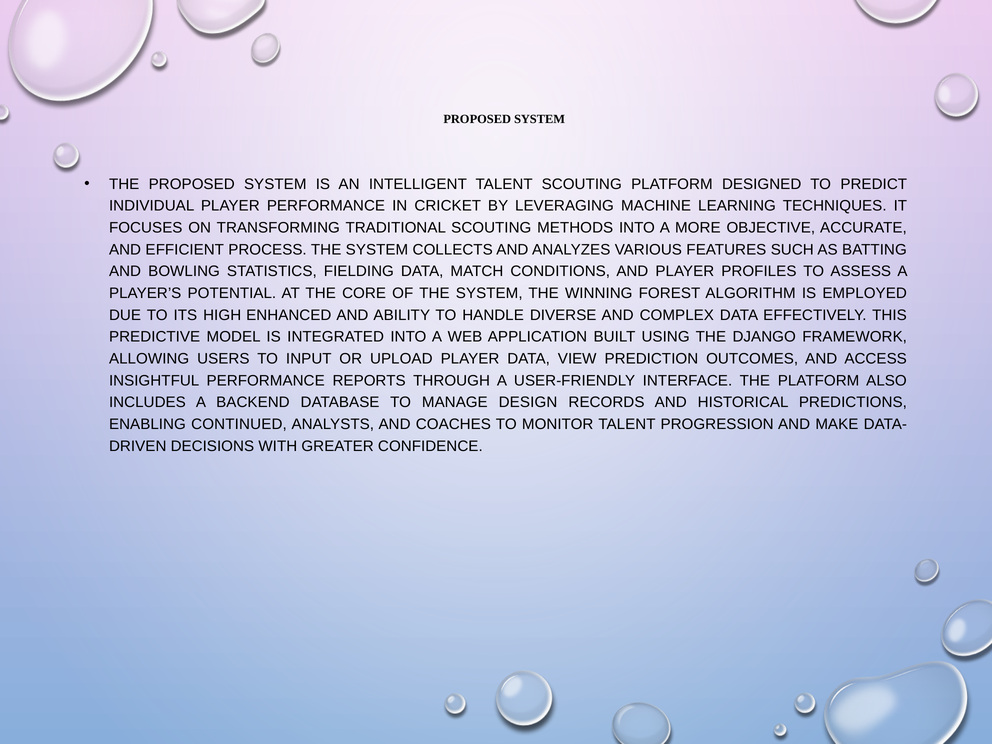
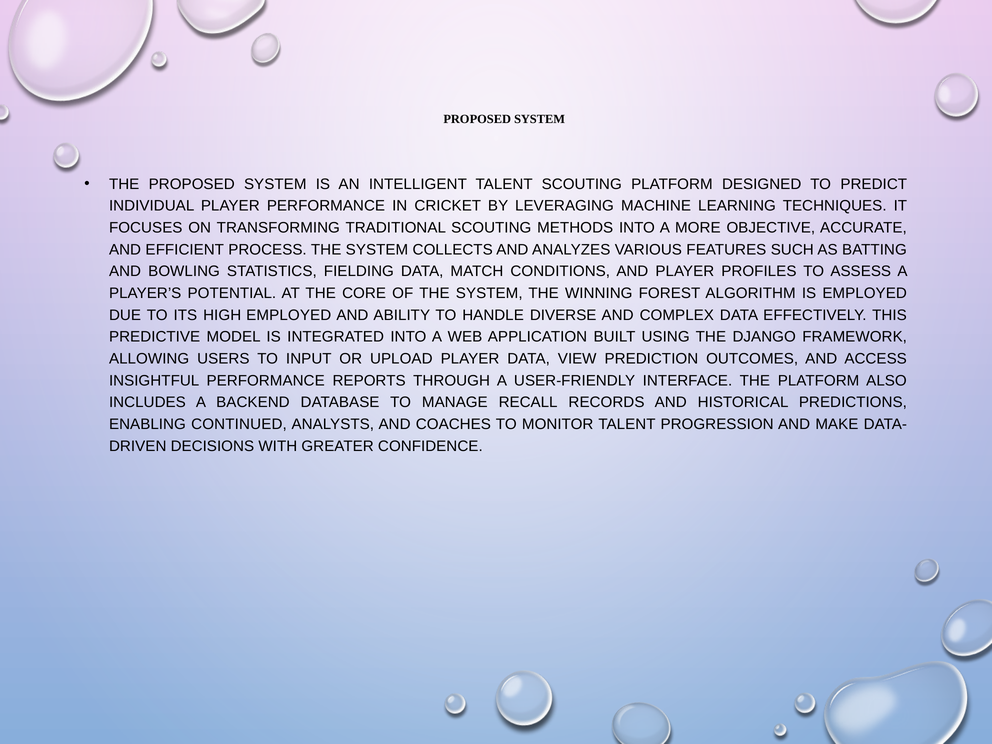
HIGH ENHANCED: ENHANCED -> EMPLOYED (289, 315)
DESIGN: DESIGN -> RECALL (528, 402)
